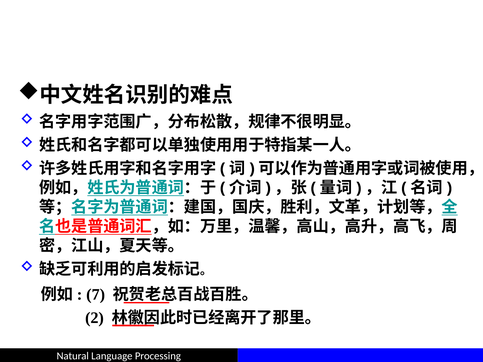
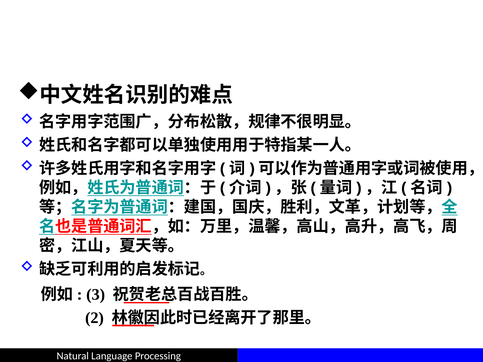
7: 7 -> 3 (96, 295)
